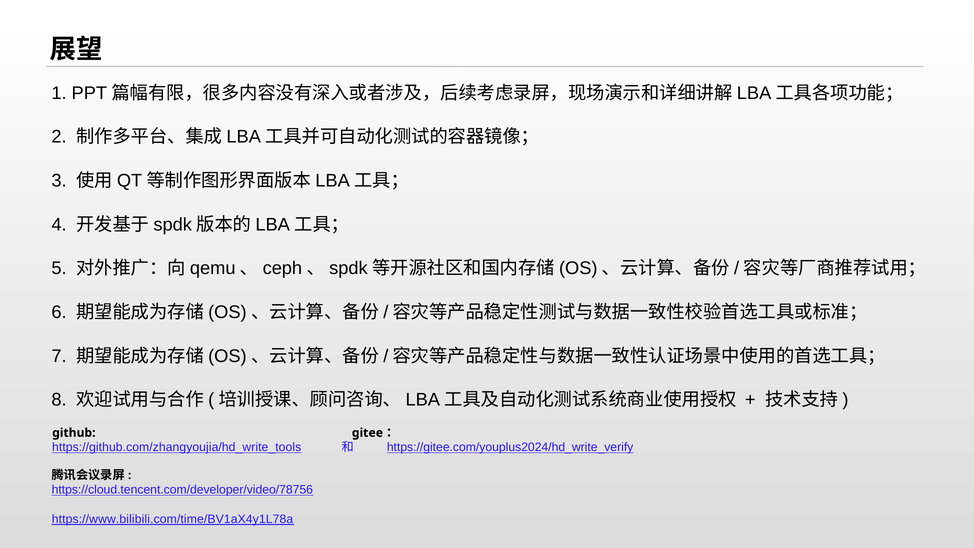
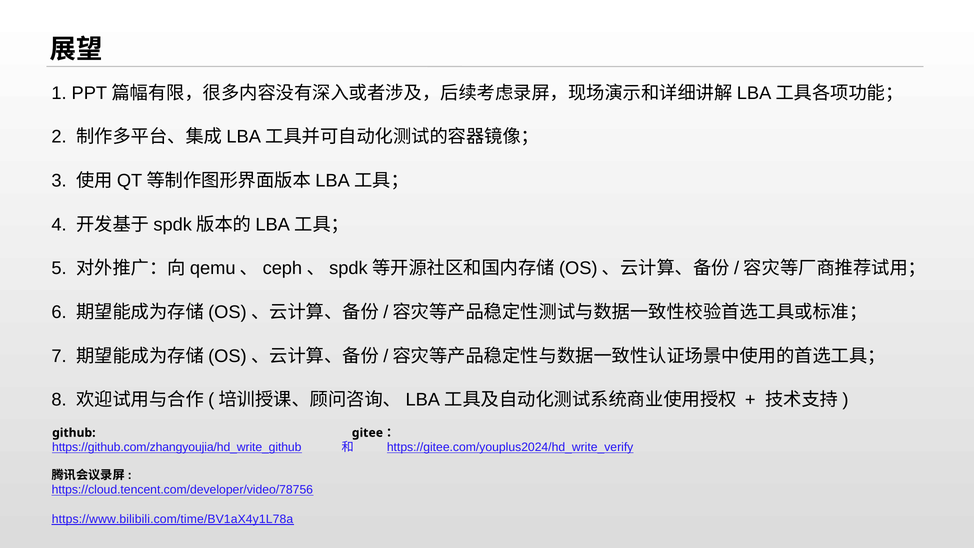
https://github.com/zhangyoujia/hd_write_tools: https://github.com/zhangyoujia/hd_write_tools -> https://github.com/zhangyoujia/hd_write_github (177, 447)
